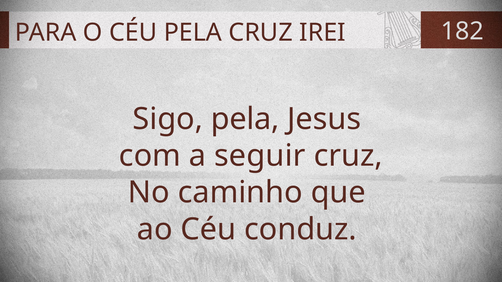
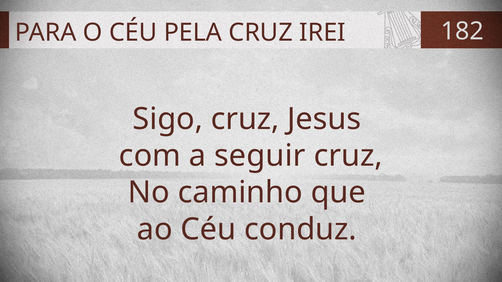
Sigo pela: pela -> cruz (245, 119)
